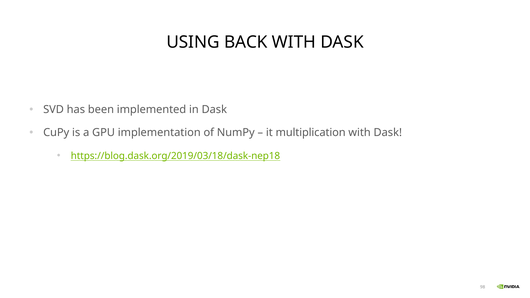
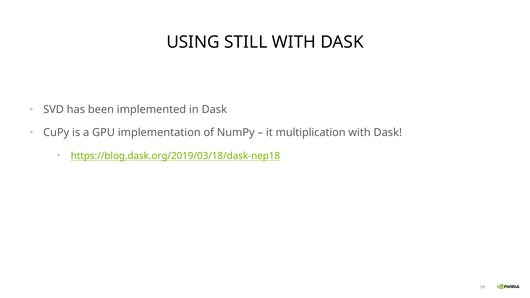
BACK: BACK -> STILL (246, 42)
